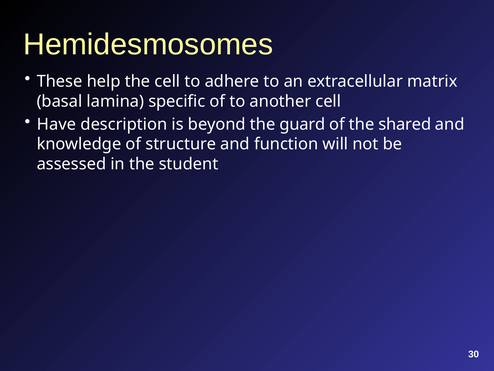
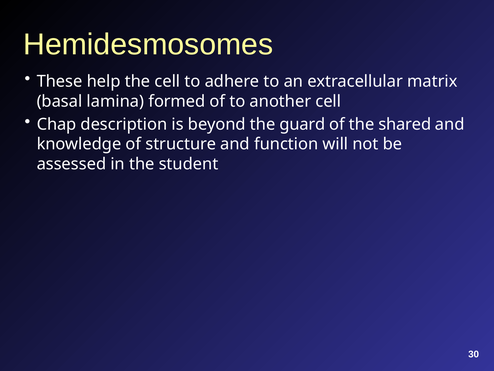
specific: specific -> formed (177, 101)
Have: Have -> Chap (57, 124)
